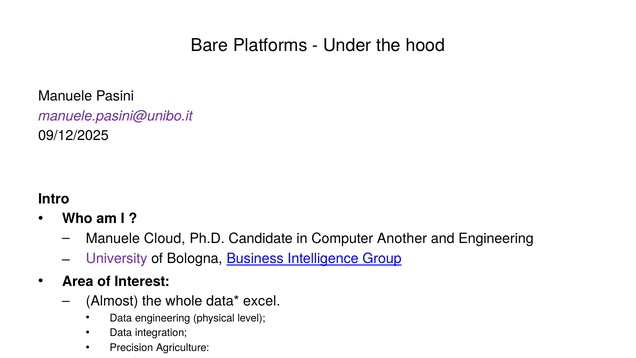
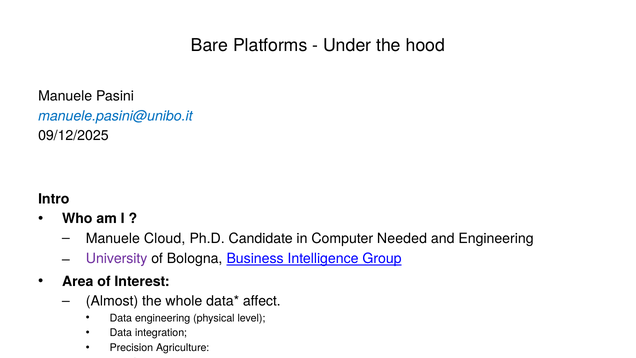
manuele.pasini@unibo.it colour: purple -> blue (115, 116)
Another: Another -> Needed (402, 238)
excel: excel -> affect (262, 301)
